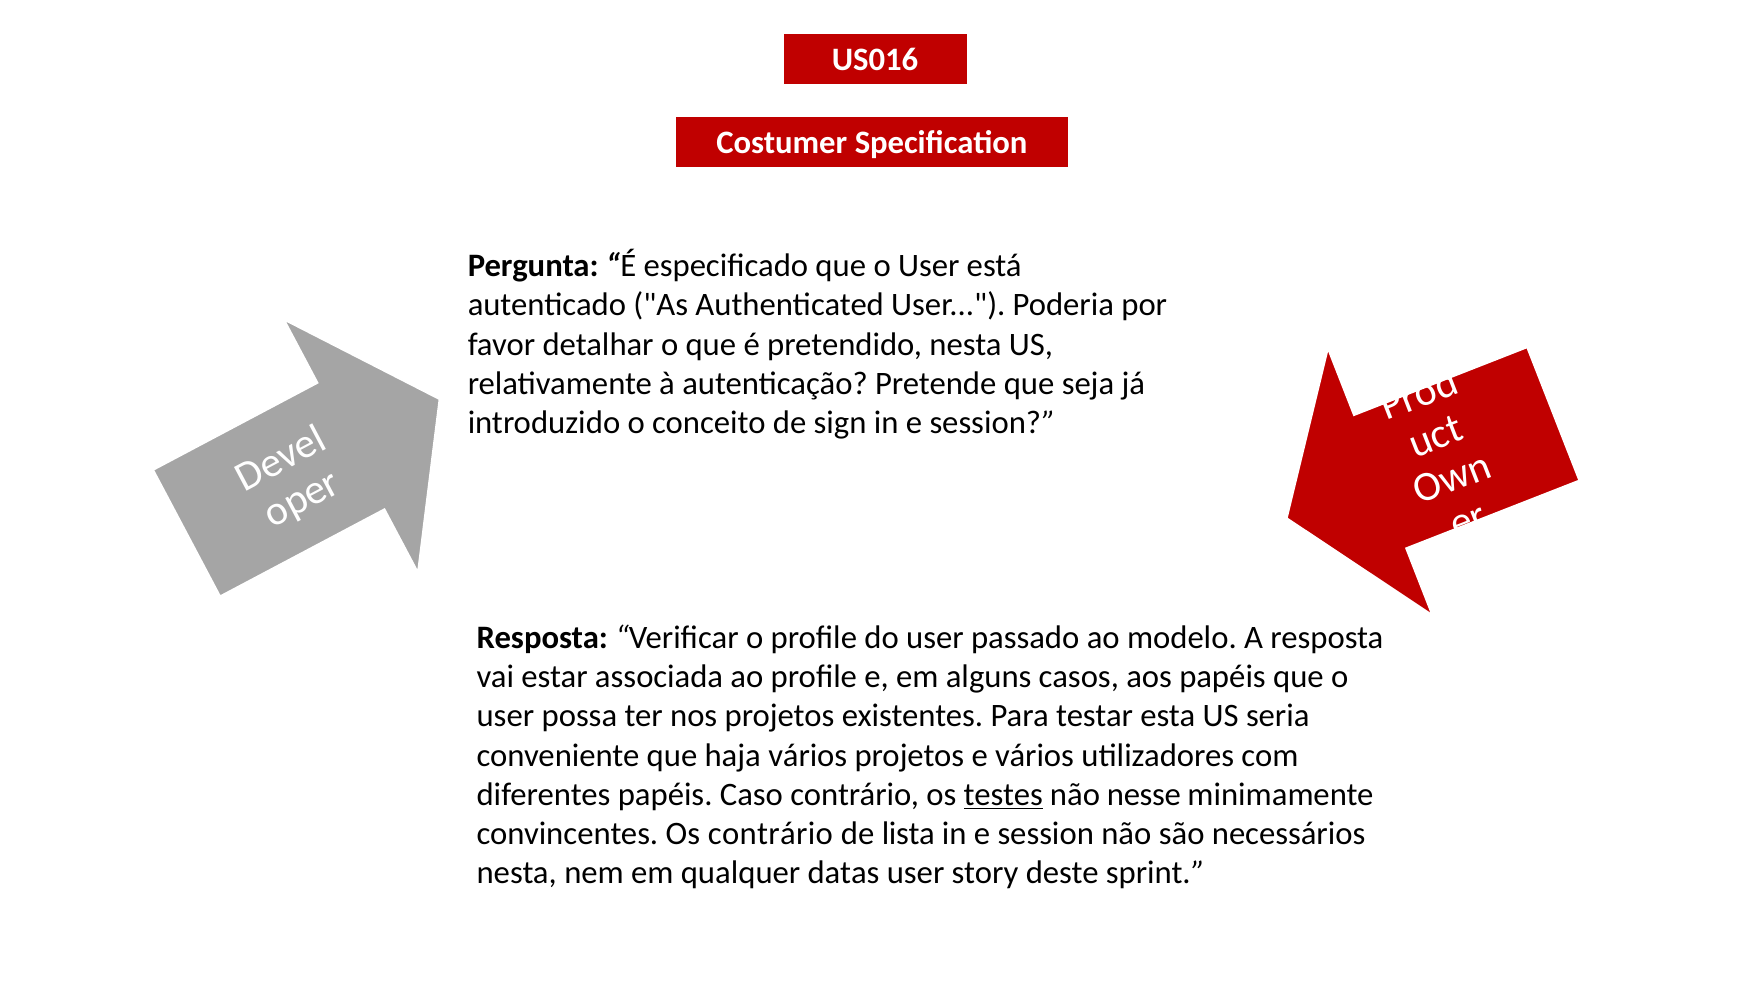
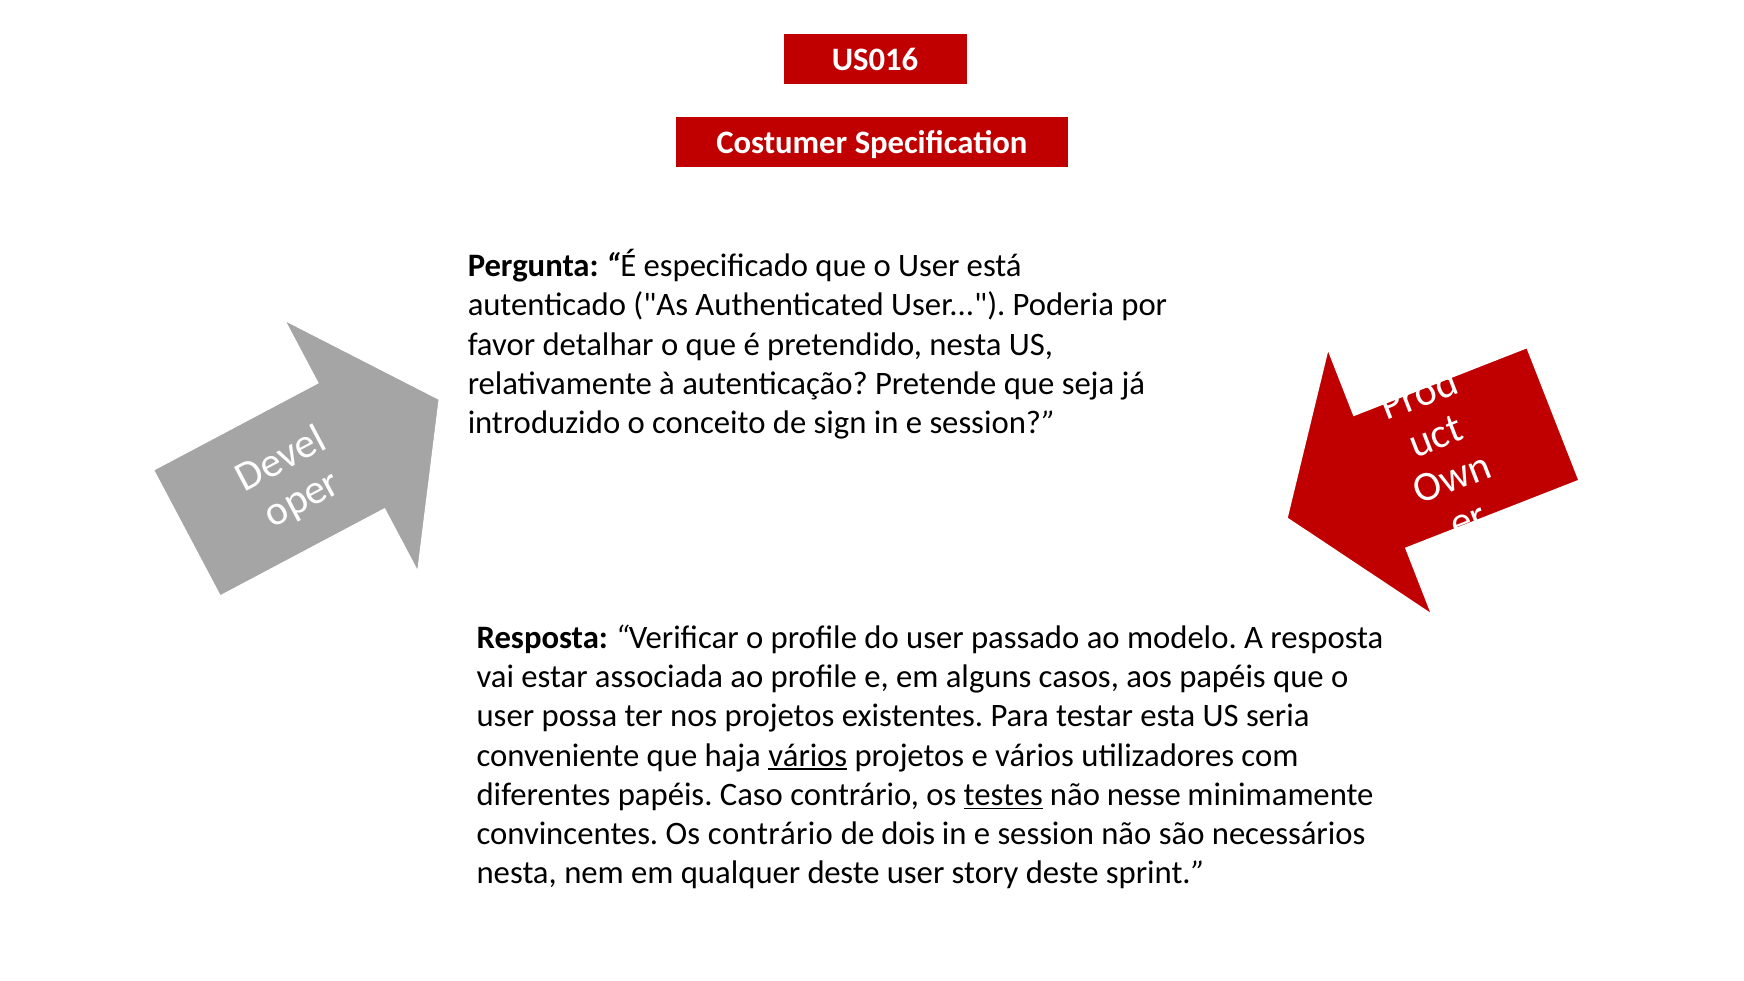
vários underline: none -> present (808, 755)
lista: lista -> dois (908, 834)
qualquer datas: datas -> deste (844, 873)
